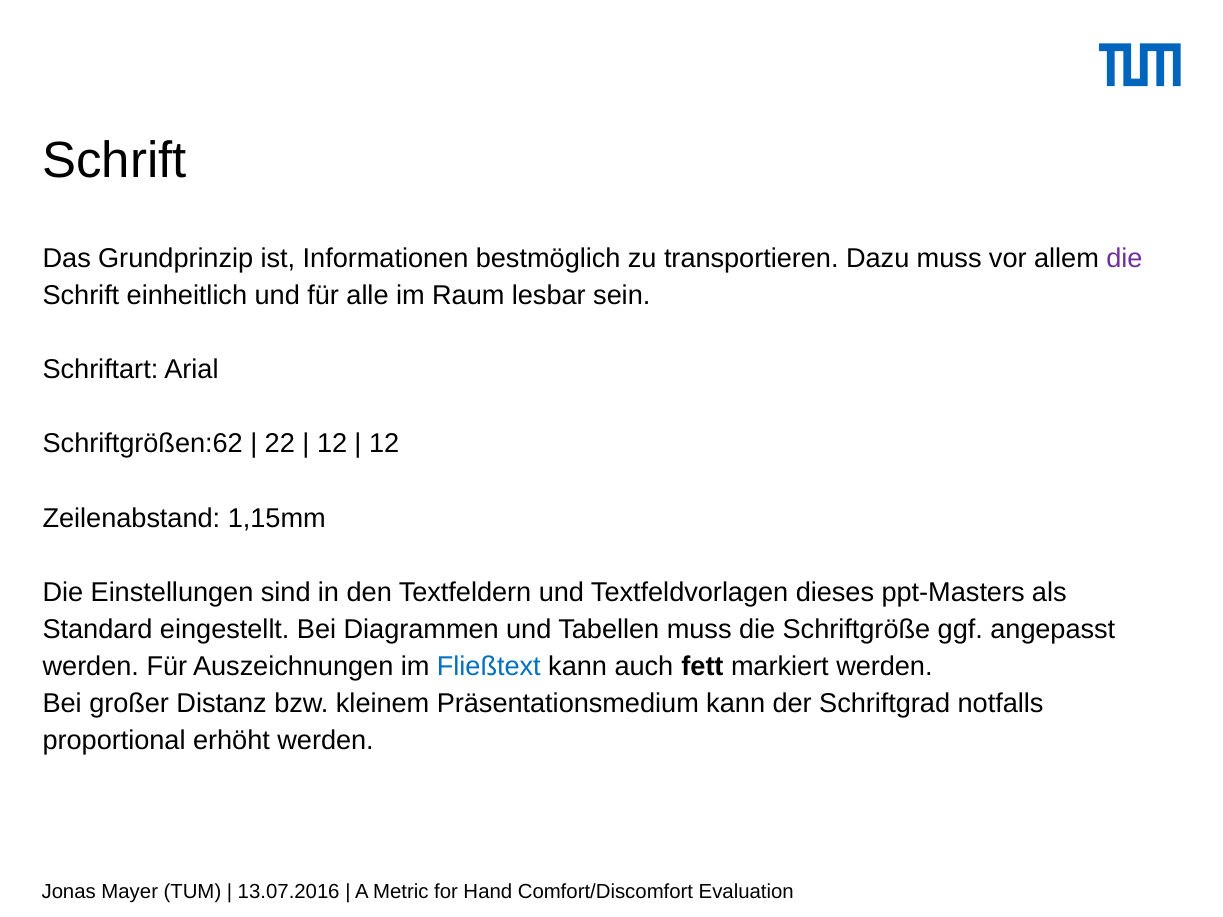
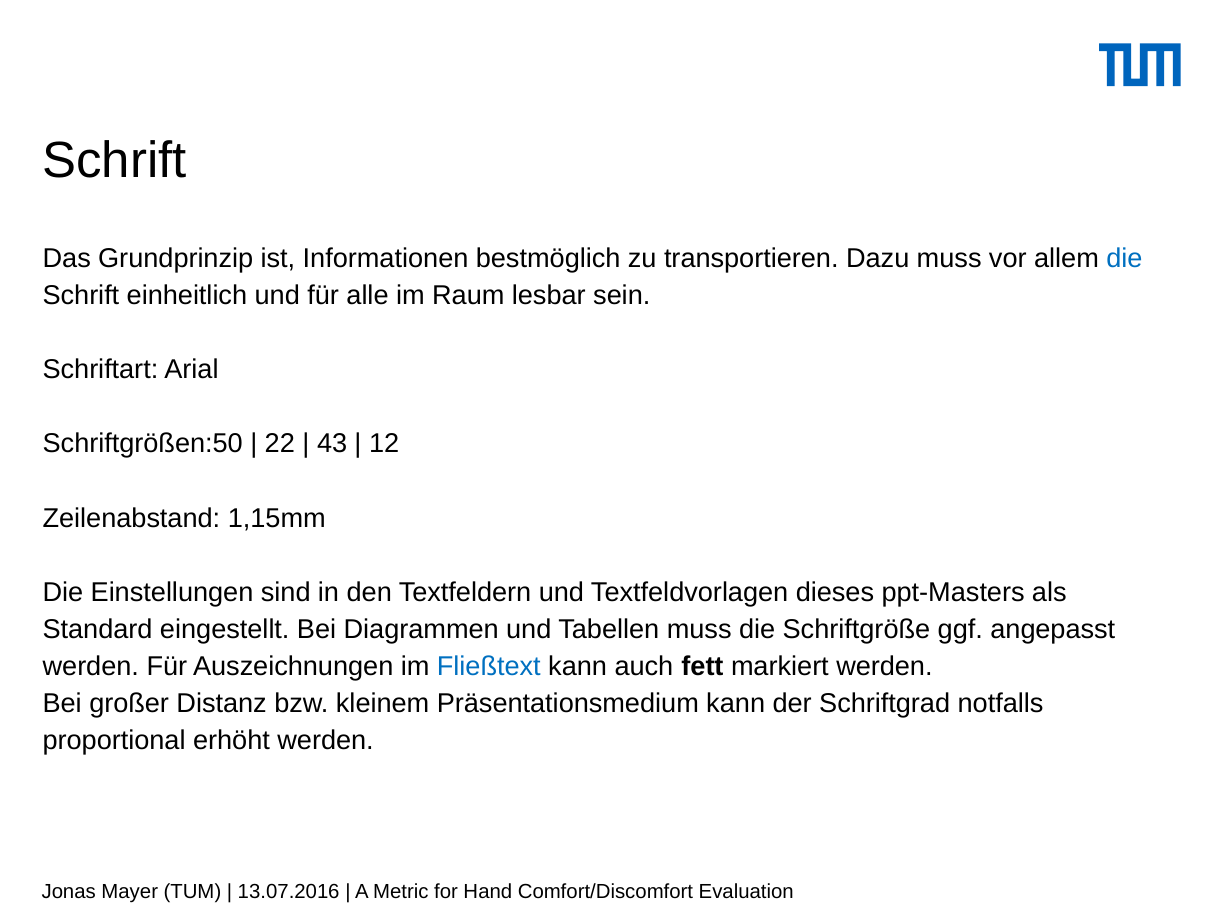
die colour: purple -> blue (1124, 258)
Schriftgrößen:62: Schriftgrößen:62 -> Schriftgrößen:50 (143, 444)
12: 12 -> 43 (332, 444)
